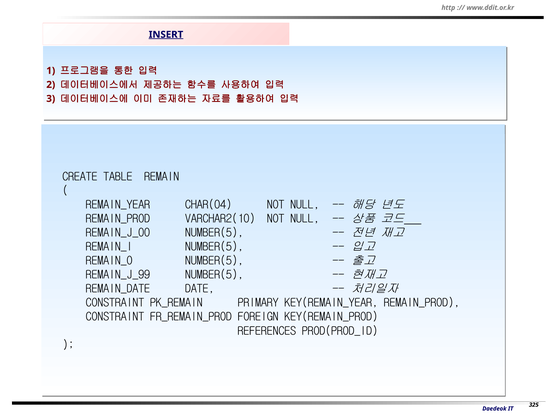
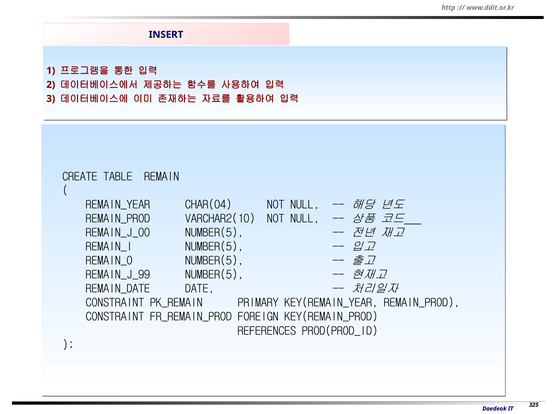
INSERT underline: present -> none (166, 35)
